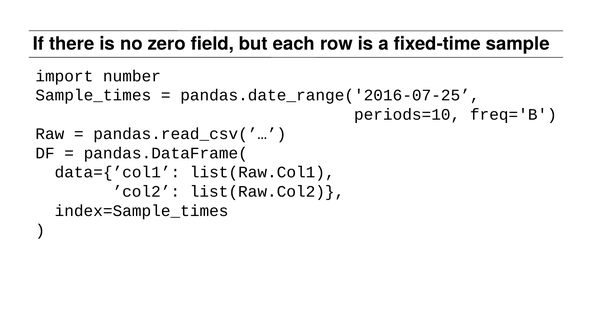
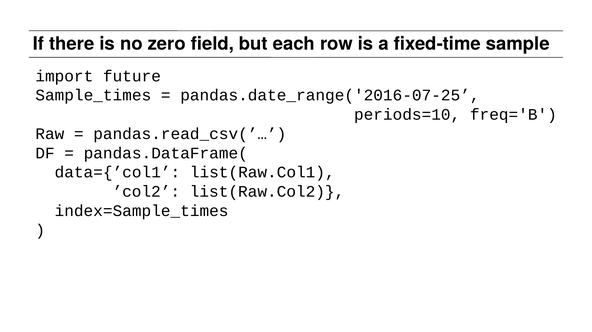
number: number -> future (132, 76)
